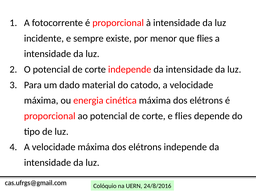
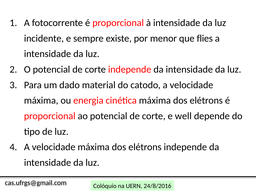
e flies: flies -> well (183, 116)
